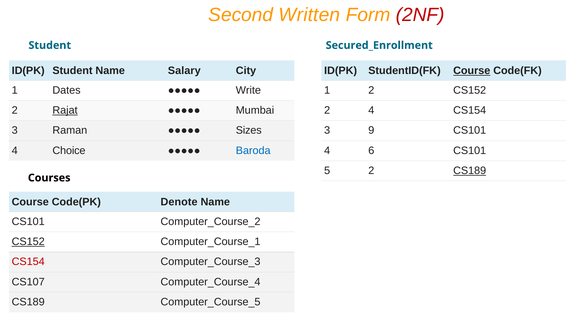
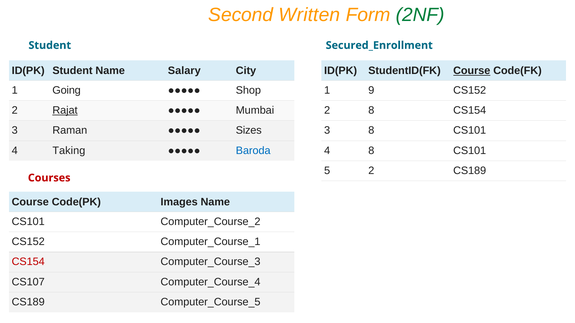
2NF colour: red -> green (420, 15)
Dates: Dates -> Going (67, 90)
Write: Write -> Shop (248, 90)
1 2: 2 -> 9 (371, 90)
2 4: 4 -> 8 (371, 110)
3 9: 9 -> 8 (371, 131)
Choice: Choice -> Taking (69, 151)
4 6: 6 -> 8 (371, 151)
CS189 underline: present -> none (470, 171)
Courses colour: black -> red (49, 178)
Denote: Denote -> Images (179, 202)
CS152 underline: present -> none (28, 242)
